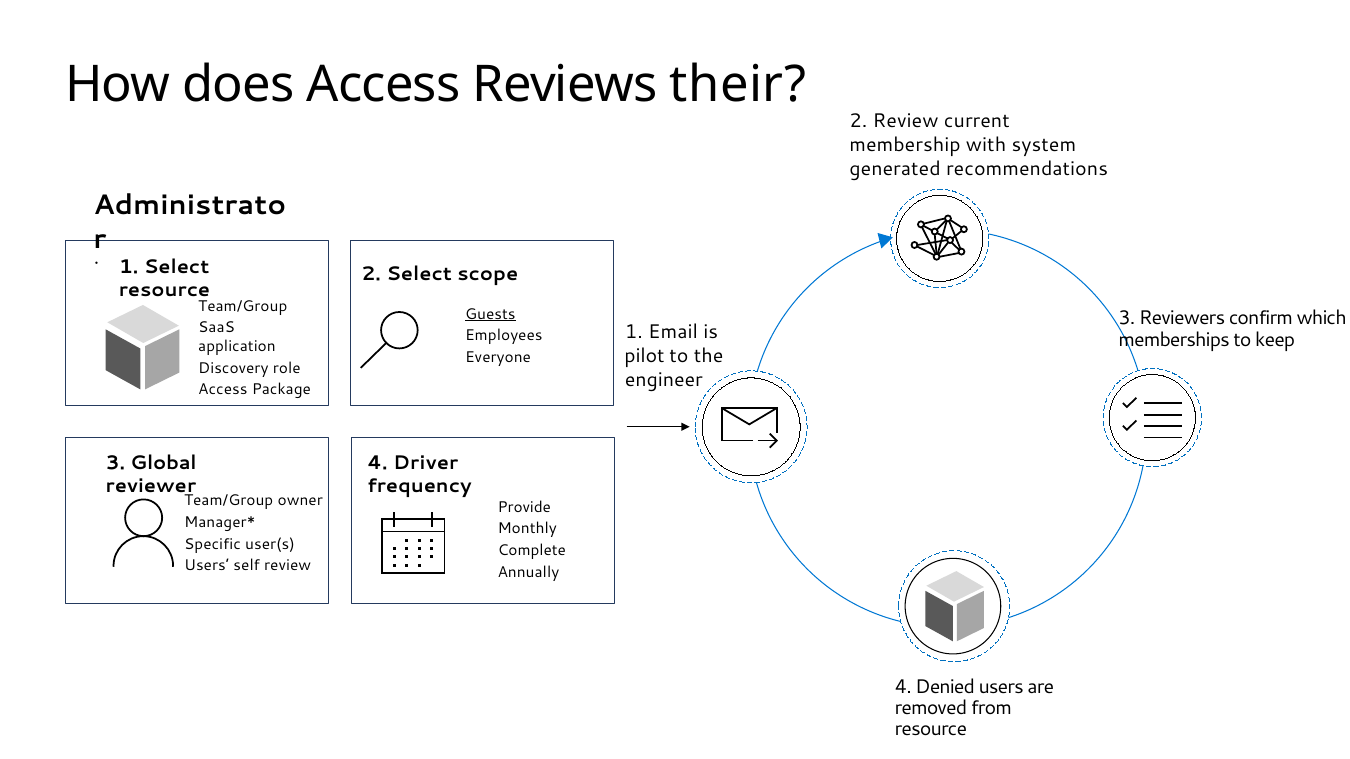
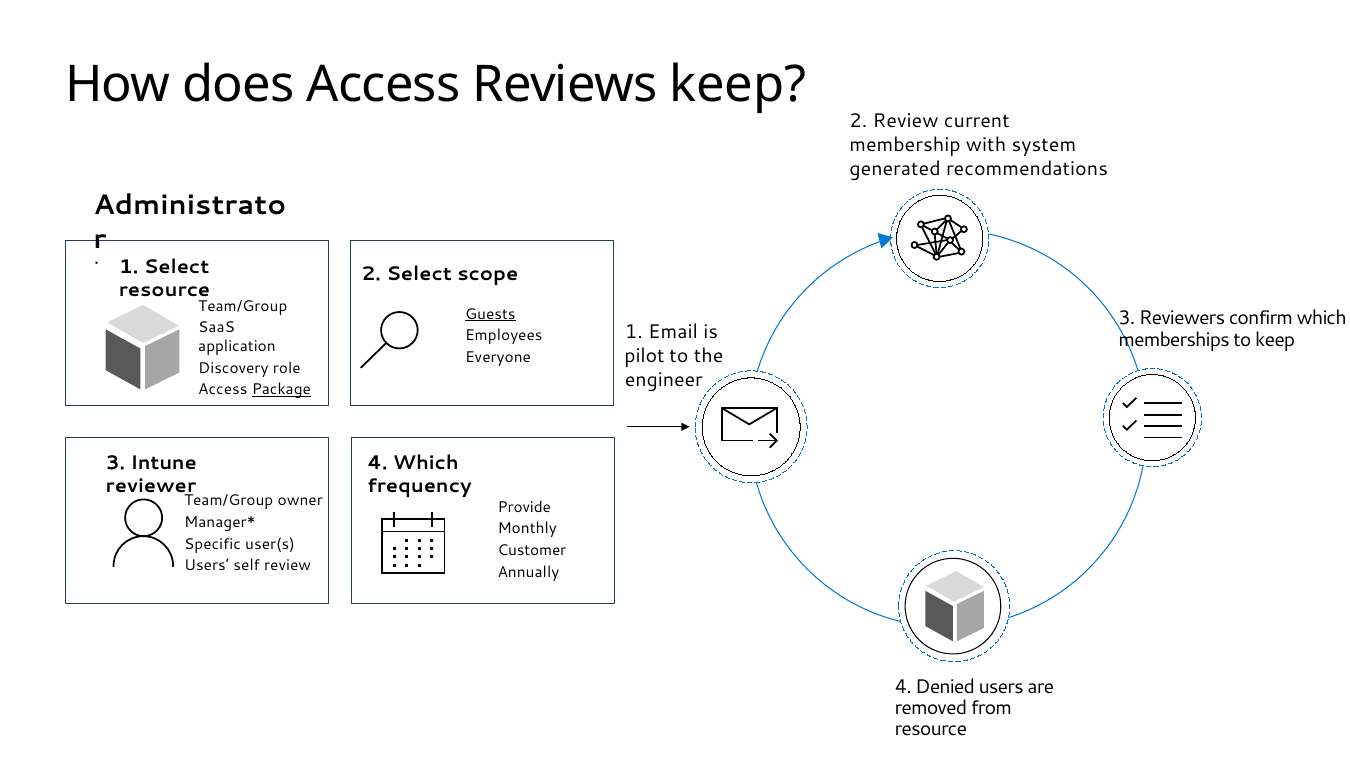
Reviews their: their -> keep (738, 85)
Package underline: none -> present (281, 390)
Global: Global -> Intune (164, 463)
4 Driver: Driver -> Which (426, 463)
Complete: Complete -> Customer (532, 551)
